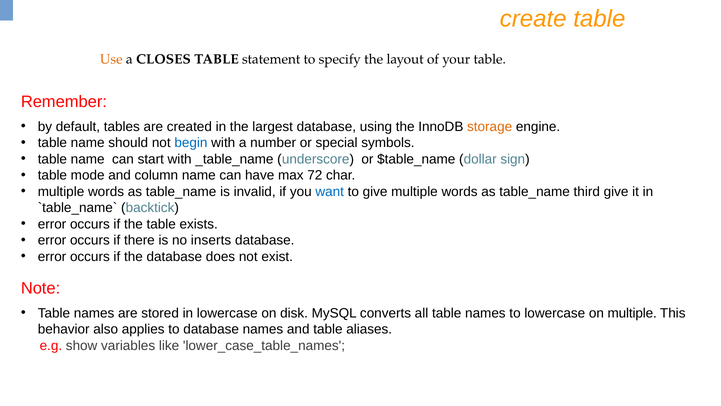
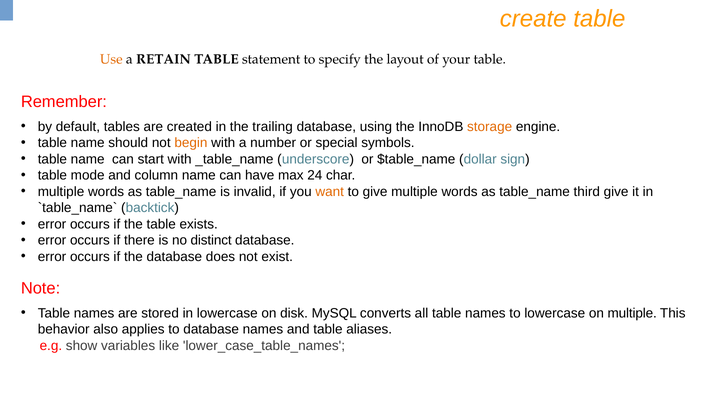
CLOSES: CLOSES -> RETAIN (164, 59)
largest: largest -> trailing (273, 127)
begin colour: blue -> orange (191, 143)
72: 72 -> 24 (315, 175)
want colour: blue -> orange (330, 191)
inserts: inserts -> distinct (211, 240)
